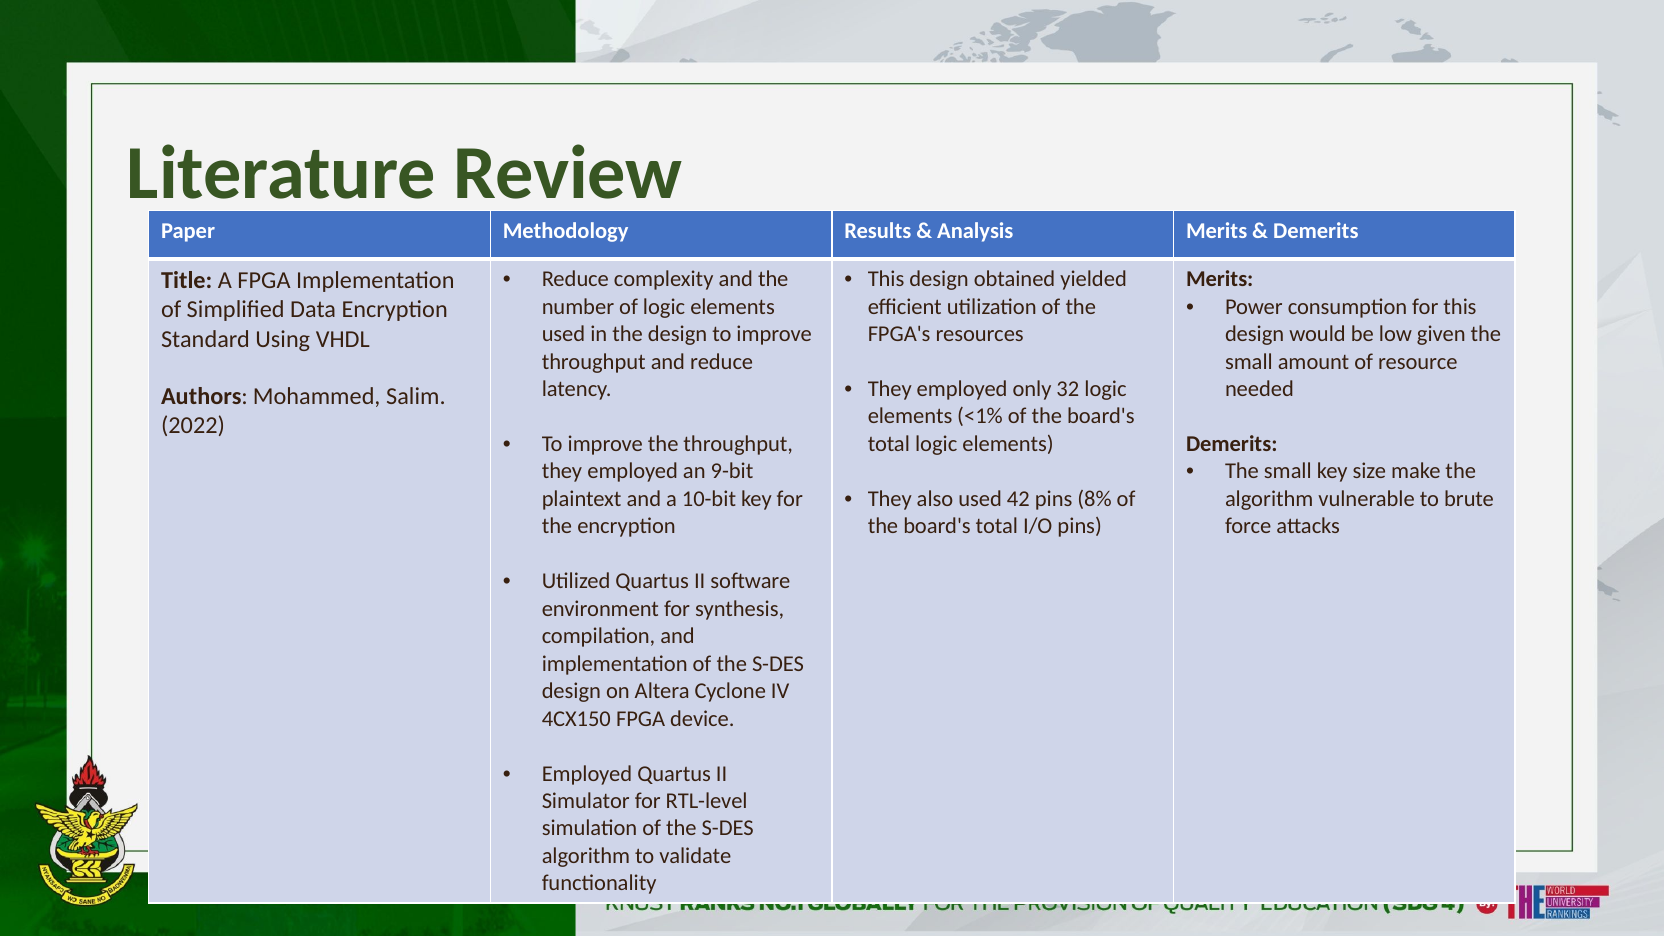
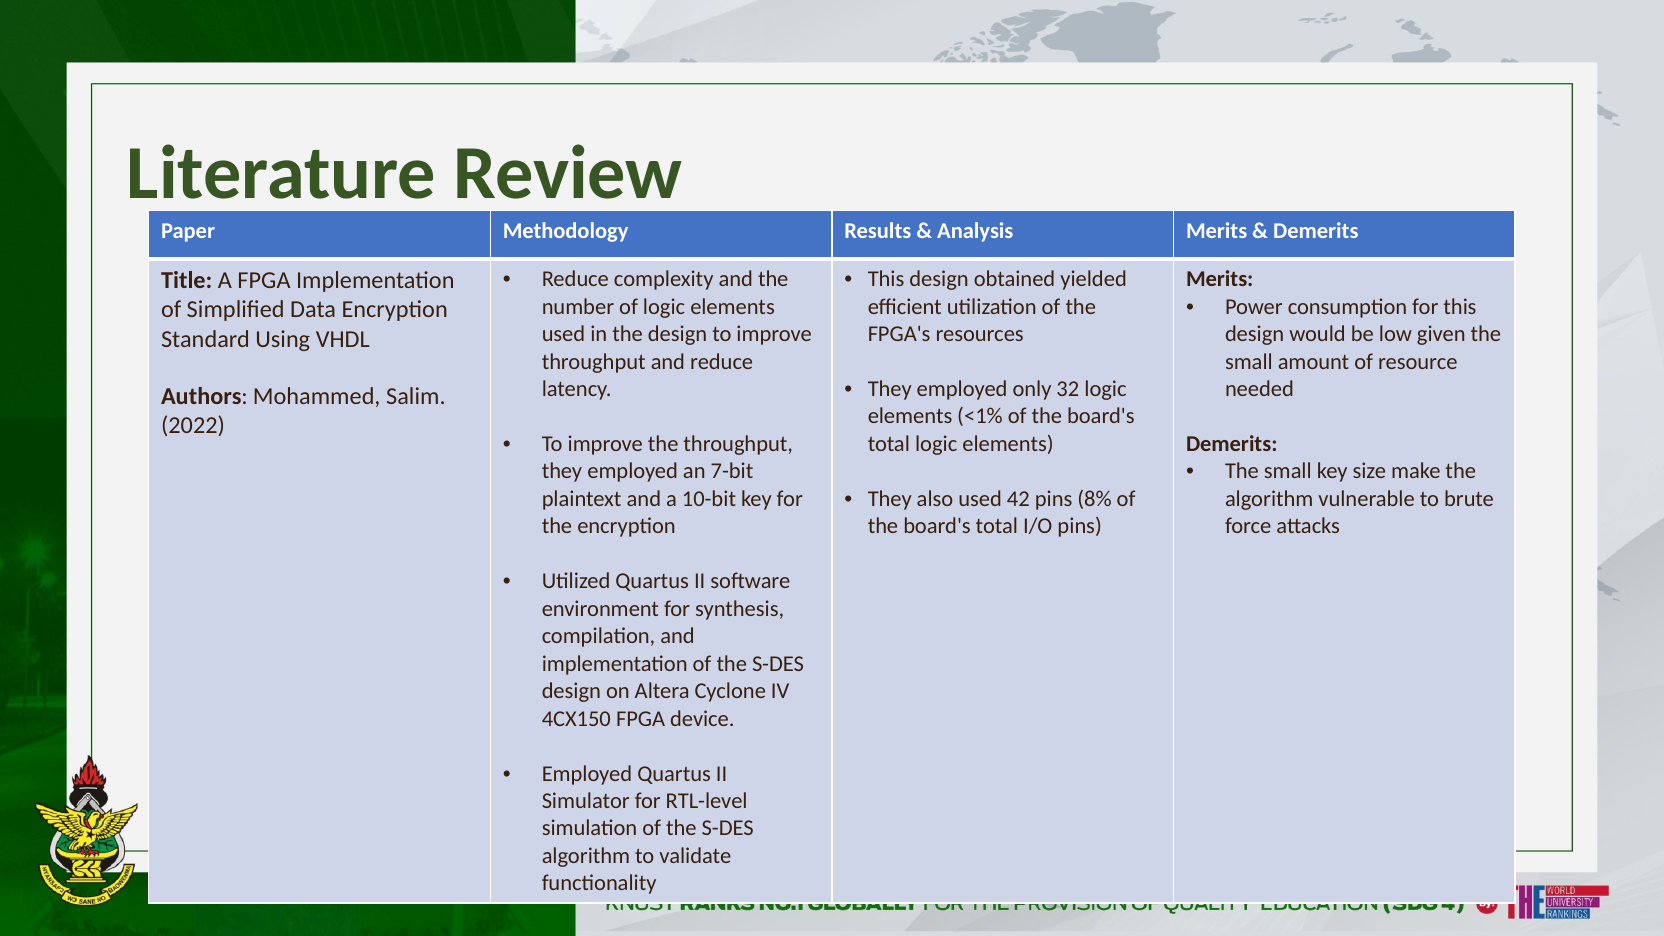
9-bit: 9-bit -> 7-bit (732, 471)
